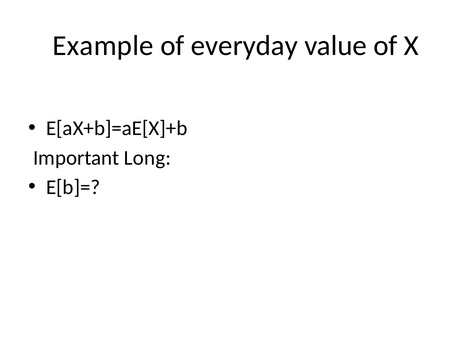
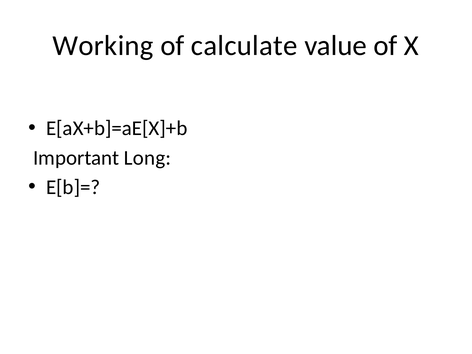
Example: Example -> Working (103, 46)
everyday: everyday -> calculate (244, 46)
